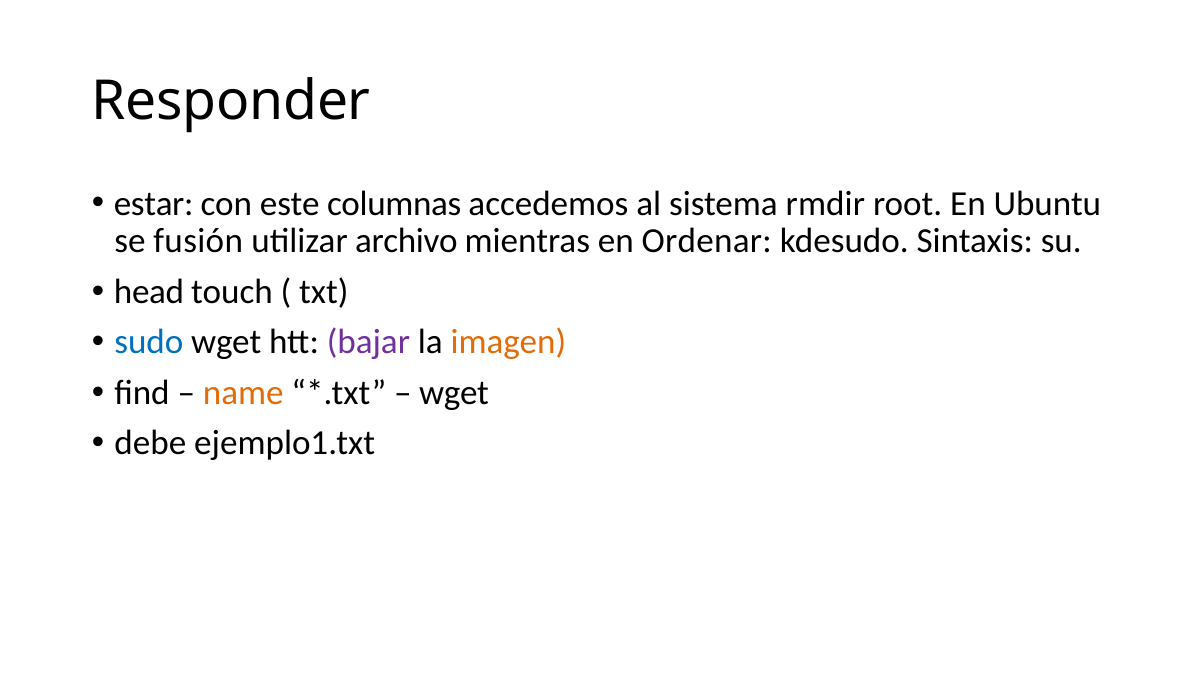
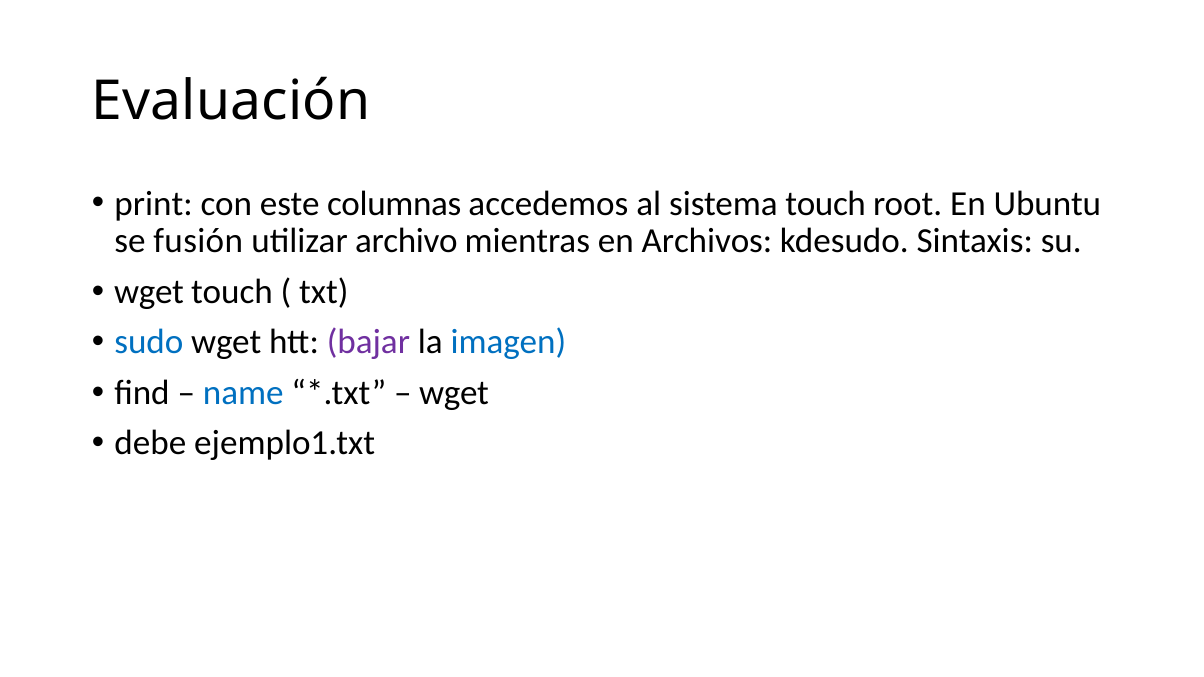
Responder: Responder -> Evaluación (231, 101)
estar: estar -> print (154, 204)
sistema rmdir: rmdir -> touch (826, 204)
Ordenar: Ordenar -> Archivos (707, 241)
head: head -> wget (149, 292)
imagen colour: orange -> blue (508, 342)
name colour: orange -> blue (243, 393)
